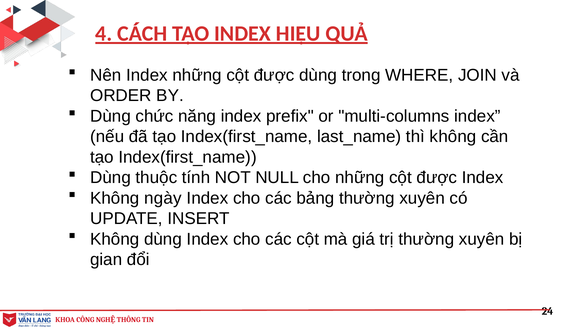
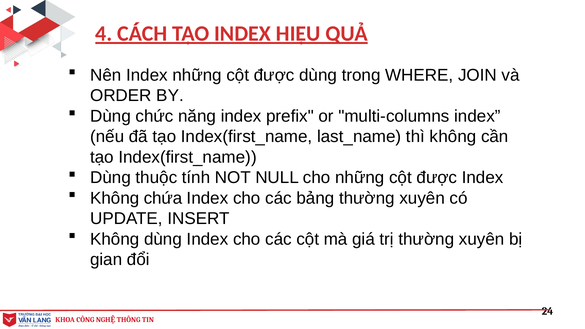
ngày: ngày -> chứa (163, 198)
